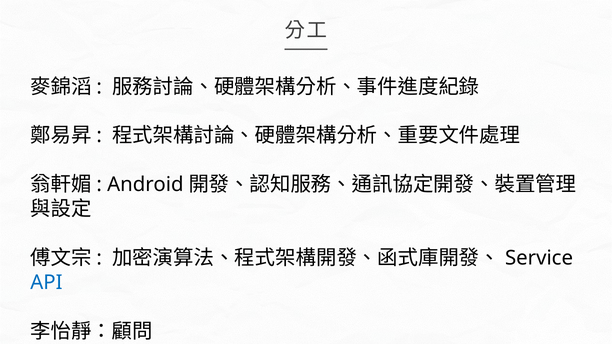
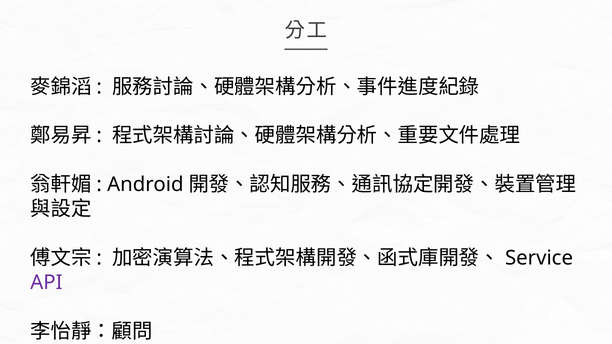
API colour: blue -> purple (46, 283)
